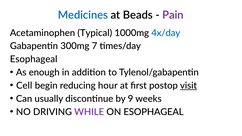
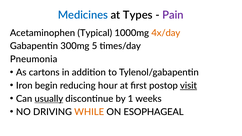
Beads: Beads -> Types (138, 15)
4x/day colour: blue -> orange (166, 33)
7: 7 -> 5 (94, 46)
Esophageal: Esophageal -> Pneumonia (34, 59)
enough: enough -> cartons (44, 72)
Cell: Cell -> Iron (24, 86)
usually underline: none -> present (49, 99)
9: 9 -> 1 (131, 99)
WHILE colour: purple -> orange (89, 112)
